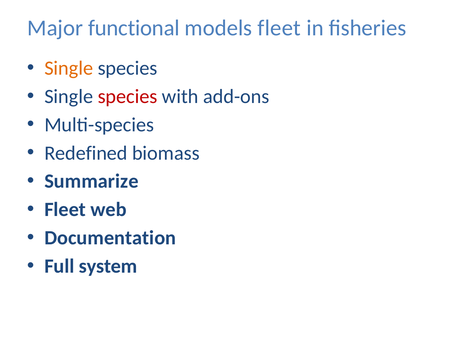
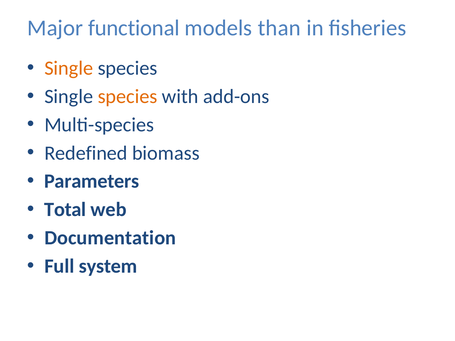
models fleet: fleet -> than (279, 28)
species colour: red -> orange (128, 96)
Summarize: Summarize -> Parameters (92, 181)
Fleet: Fleet -> Total (65, 210)
